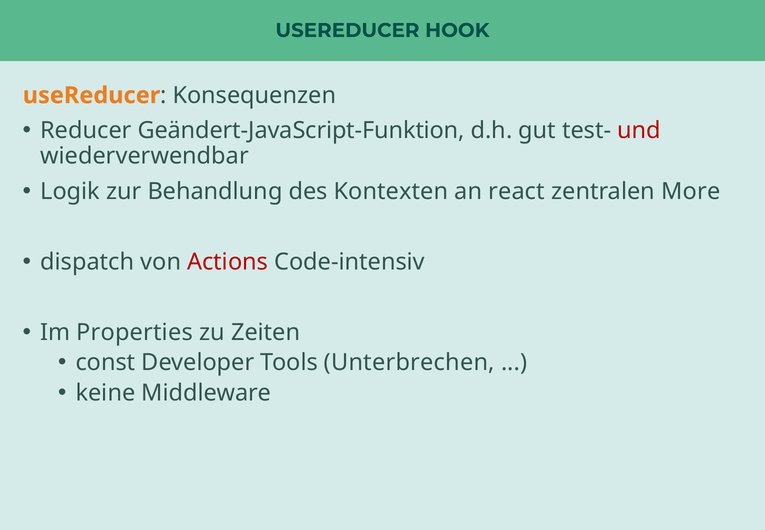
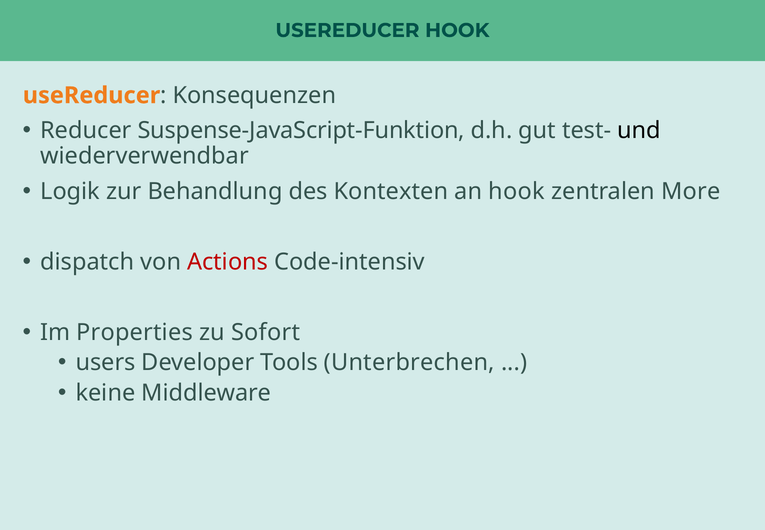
Geändert-JavaScript-Funktion: Geändert-JavaScript-Funktion -> Suspense-JavaScript-Funktion (301, 131)
und colour: red -> black (639, 131)
an react: react -> hook (517, 191)
Zeiten: Zeiten -> Sofort (266, 332)
const: const -> users (106, 362)
